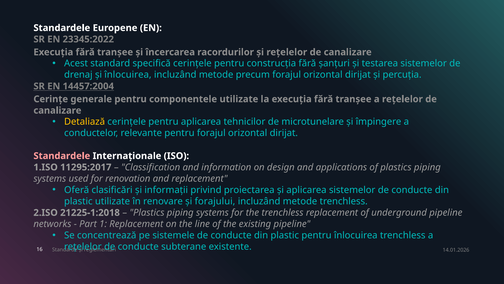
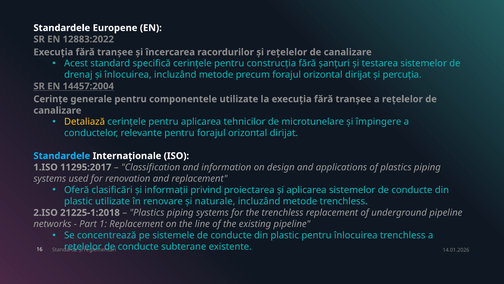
23345:2022: 23345:2022 -> 12883:2022 (88, 39)
Standardele colour: pink -> light blue (62, 156)
forajului: forajului -> naturale (215, 201)
